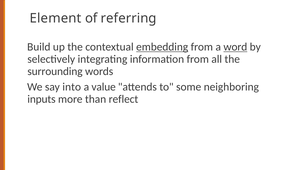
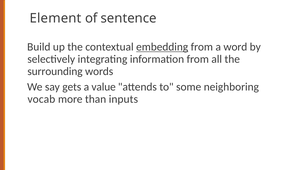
referring: referring -> sentence (129, 18)
word underline: present -> none (235, 47)
into: into -> gets (72, 87)
inputs: inputs -> vocab (41, 99)
reflect: reflect -> inputs (123, 99)
